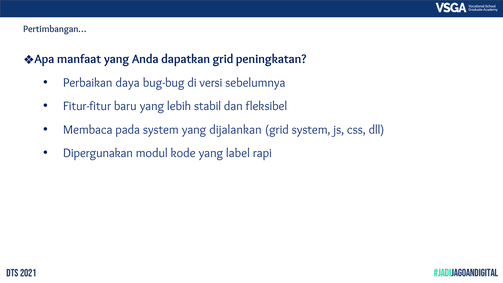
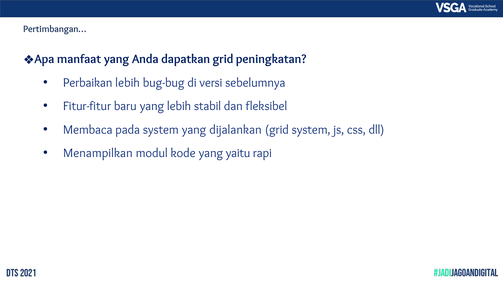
Perbaikan daya: daya -> lebih (128, 83)
Dipergunakan: Dipergunakan -> Menampilkan (98, 153)
label: label -> yaitu (238, 153)
